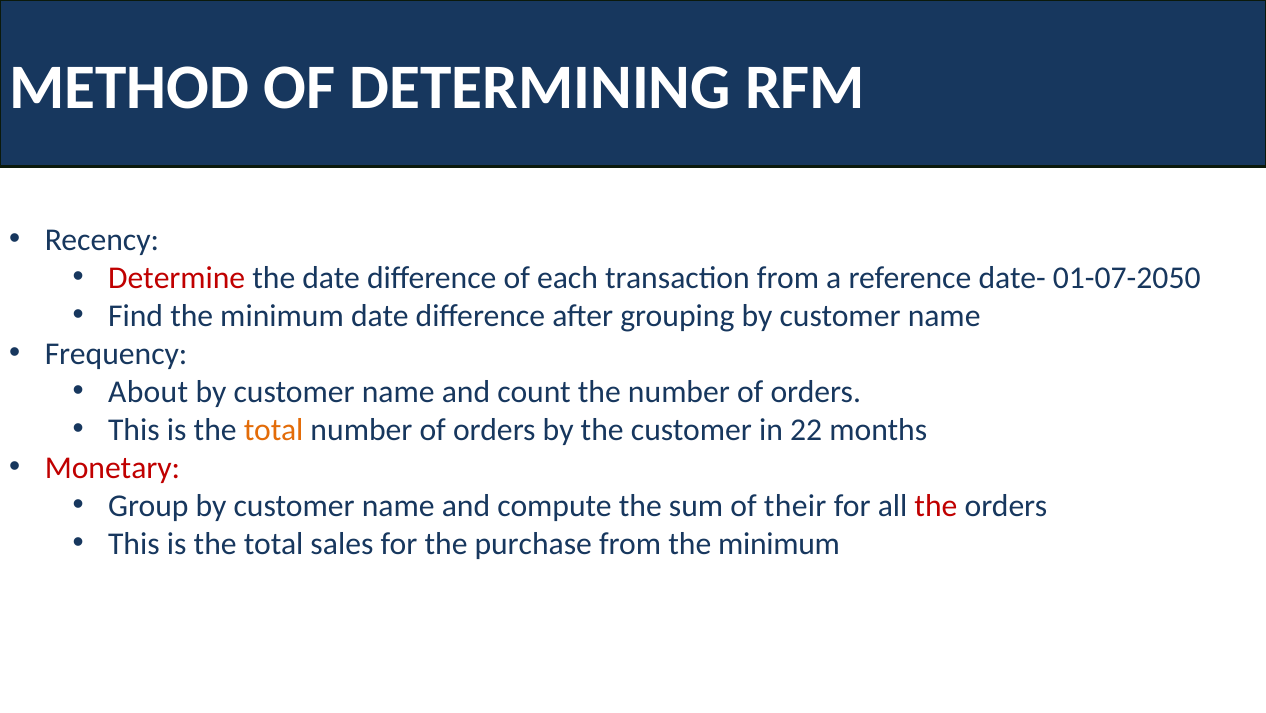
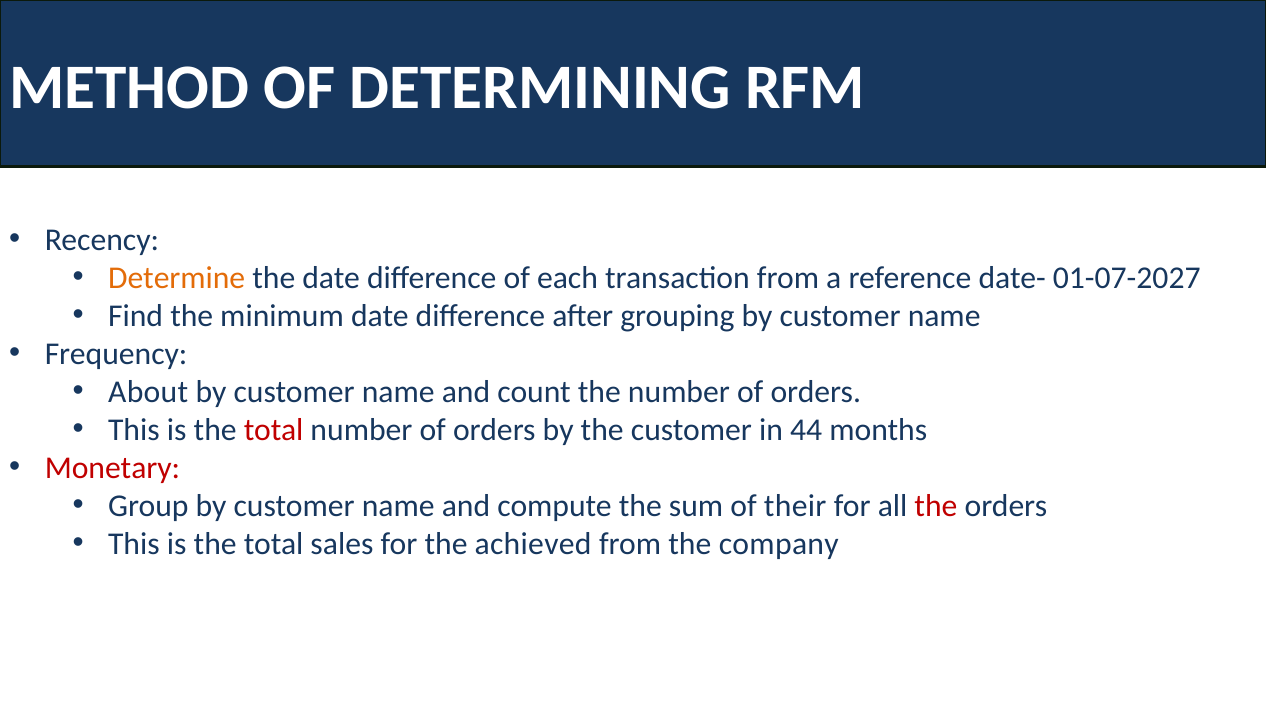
Determine colour: red -> orange (177, 278)
01-07-2050: 01-07-2050 -> 01-07-2027 (1127, 278)
total colour: orange -> red (274, 429)
22: 22 -> 44 (806, 429)
purchase: purchase -> achieved (533, 543)
from the minimum: minimum -> company (779, 543)
